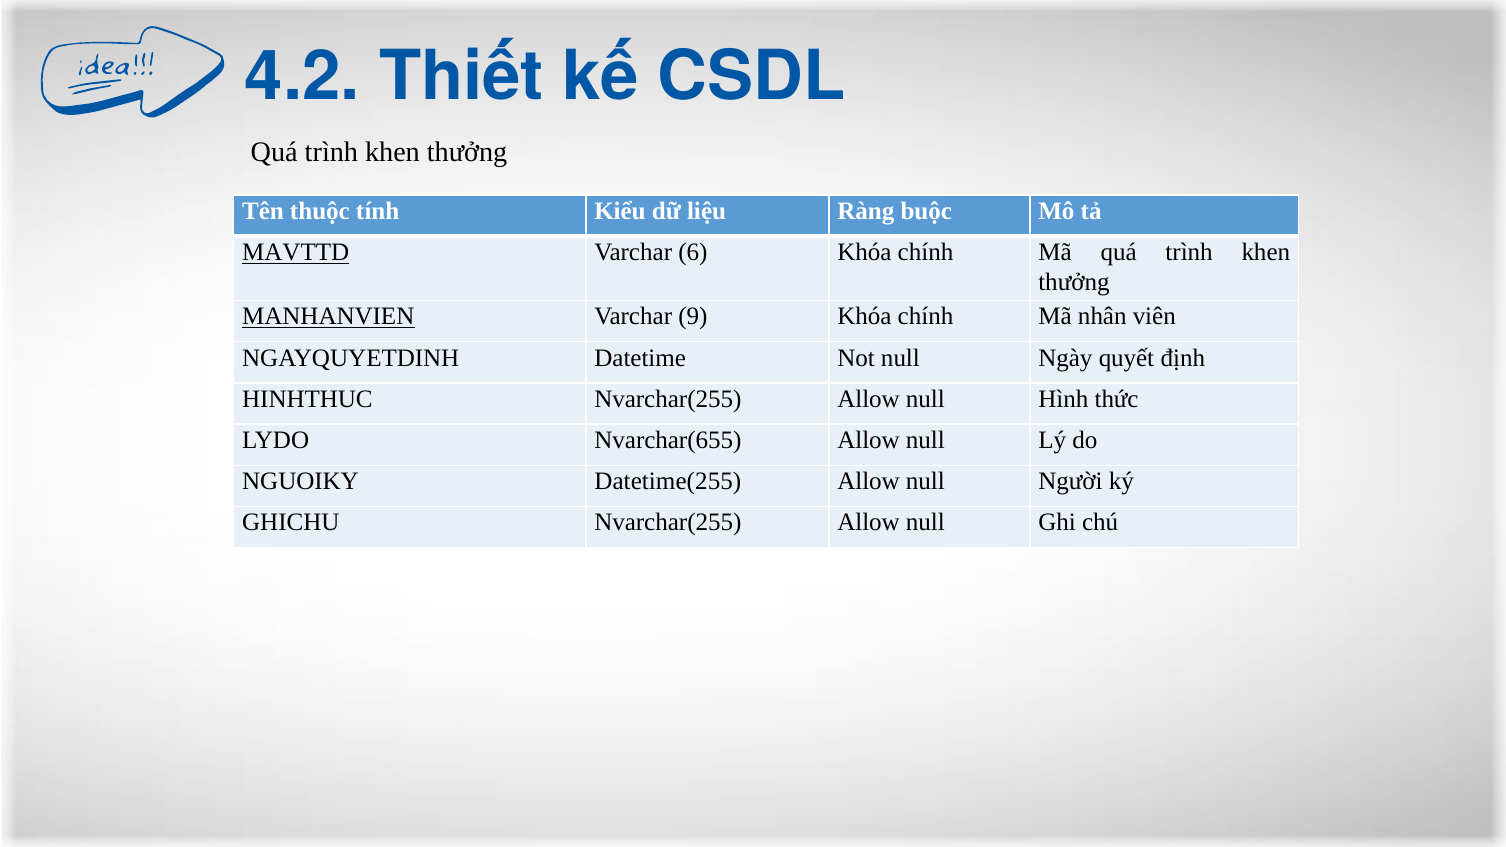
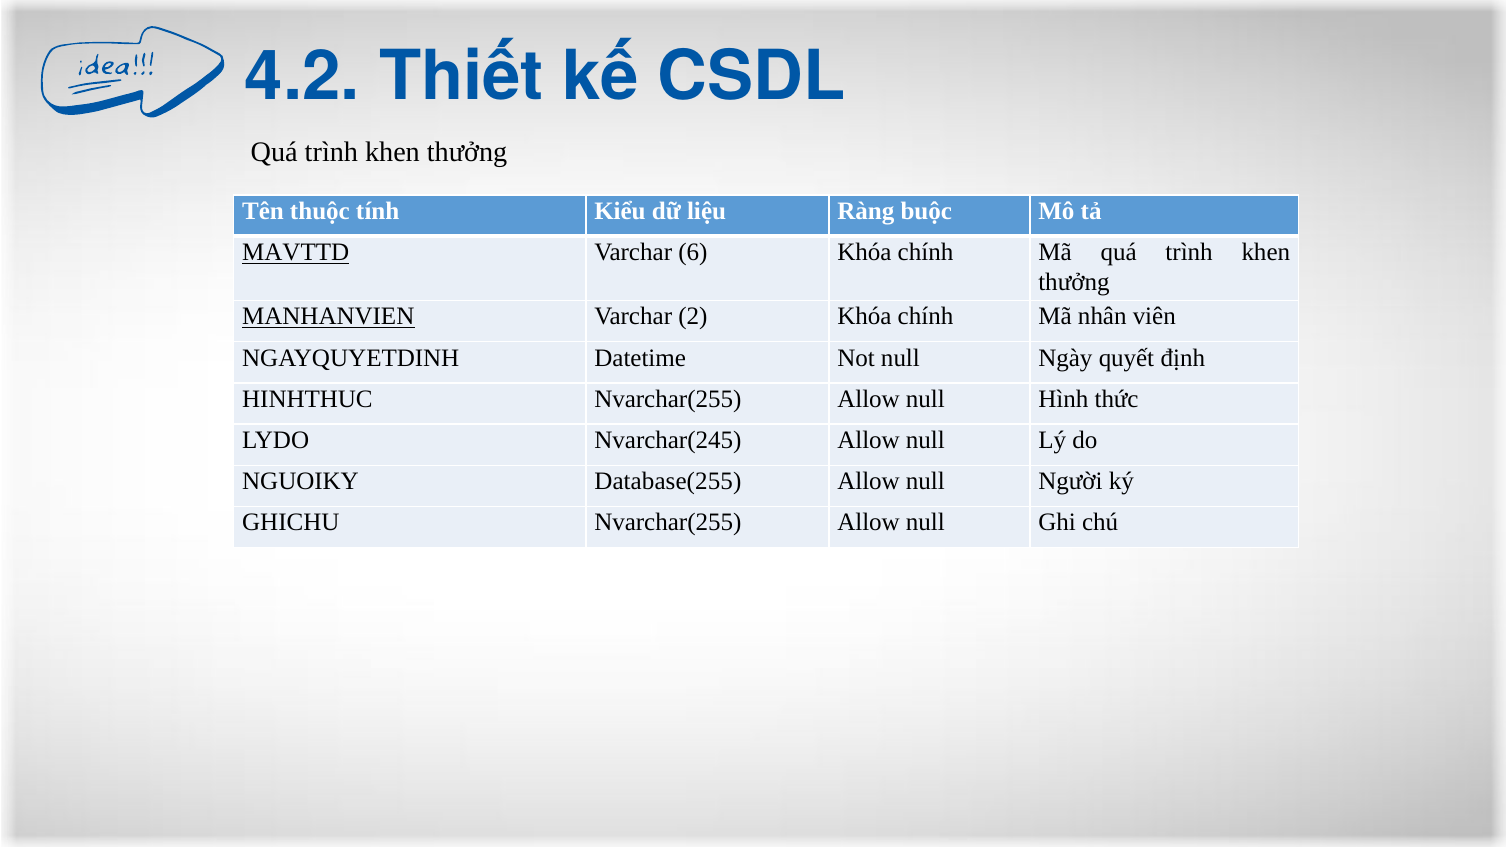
9: 9 -> 2 (693, 317)
Nvarchar(655: Nvarchar(655 -> Nvarchar(245 (668, 440)
Datetime(255: Datetime(255 -> Database(255 (668, 481)
